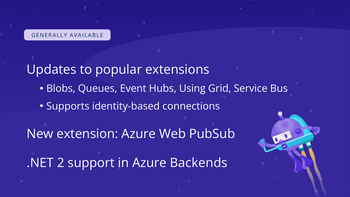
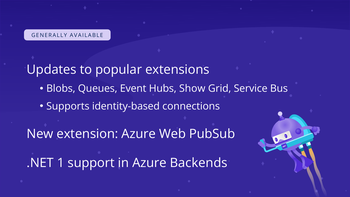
Using: Using -> Show (192, 89)
2: 2 -> 1 (61, 163)
